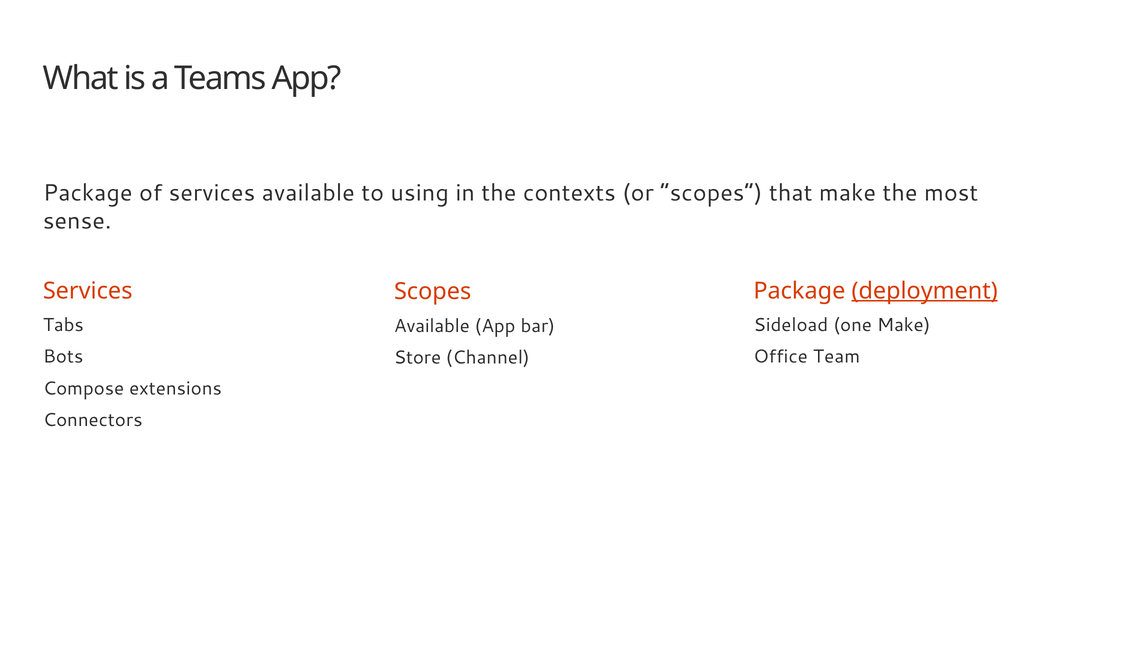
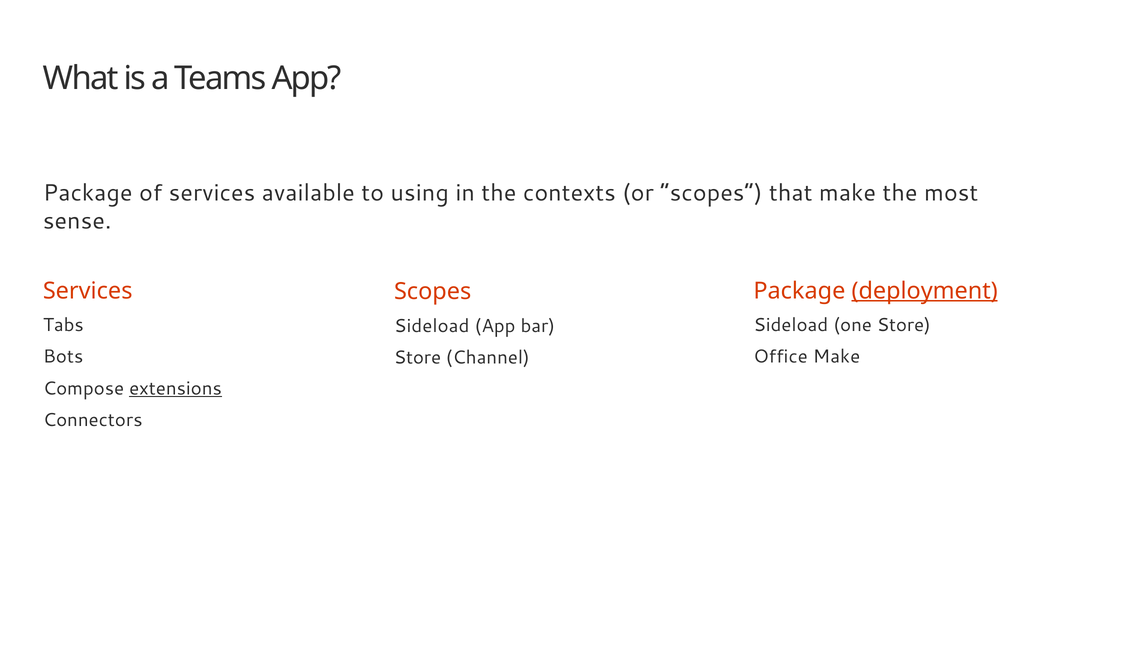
one Make: Make -> Store (904, 325)
Available: Available -> Sideload (432, 326)
Office Team: Team -> Make (837, 356)
extensions underline: none -> present (175, 388)
